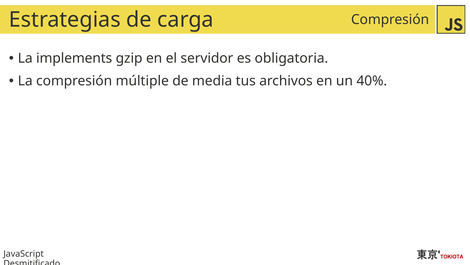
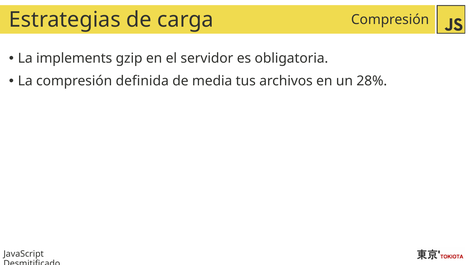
múltiple: múltiple -> definida (142, 81)
40%: 40% -> 28% (372, 81)
